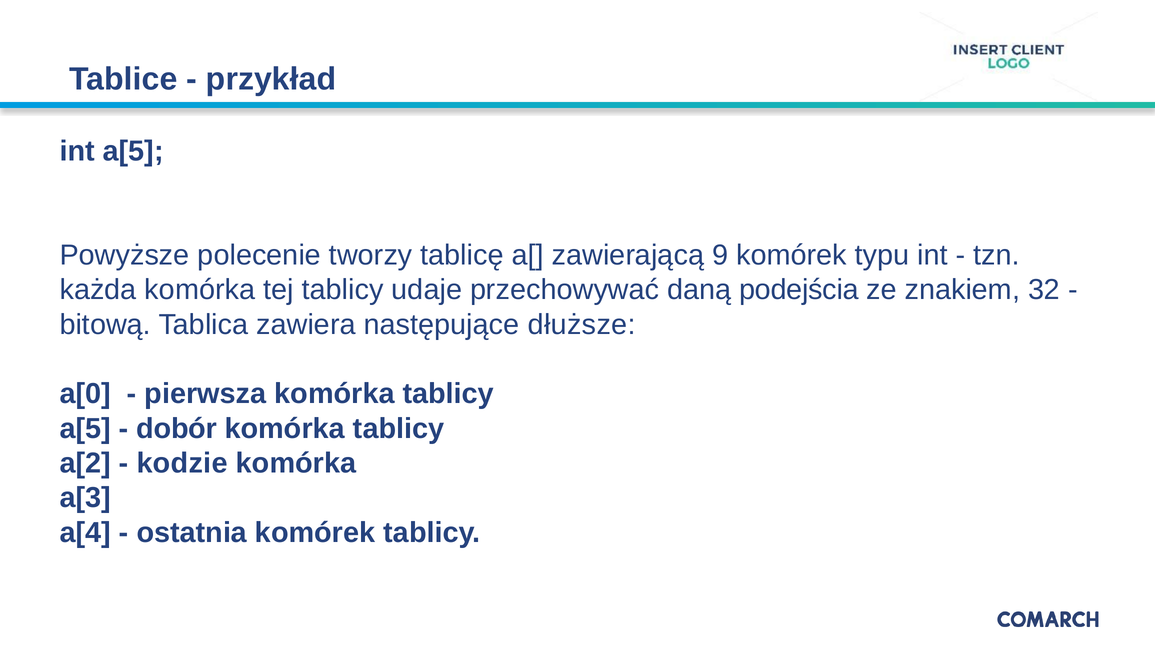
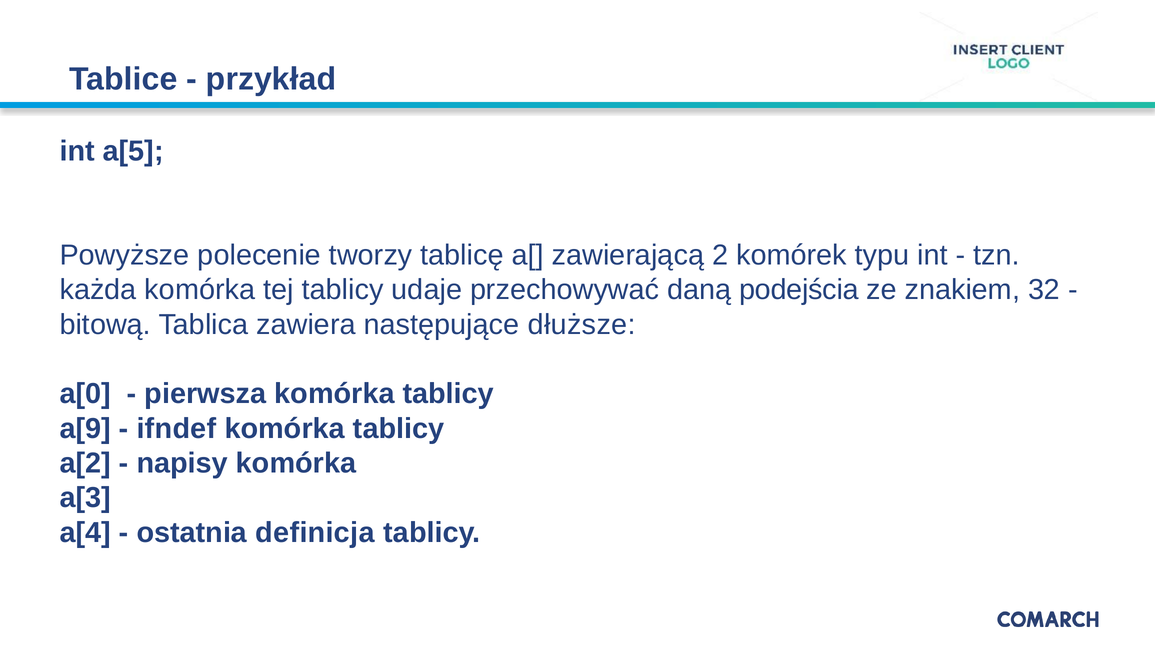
9: 9 -> 2 (720, 255)
a[5: a[5 -> a[9 (85, 428)
dobór: dobór -> ifndef (176, 428)
kodzie: kodzie -> napisy (182, 463)
ostatnia komórek: komórek -> definicja (315, 532)
